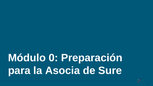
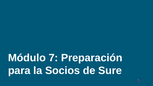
0: 0 -> 7 (53, 58)
Asocia: Asocia -> Socios (63, 71)
